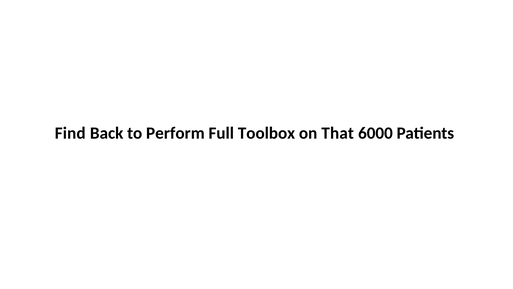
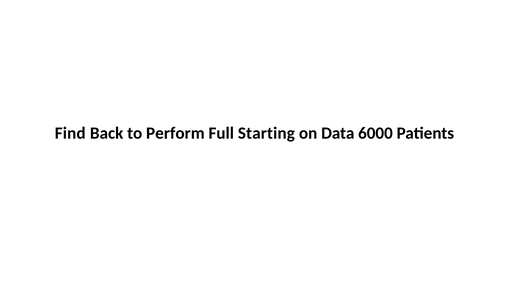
Toolbox: Toolbox -> Starting (266, 133)
That: That -> Data (338, 133)
